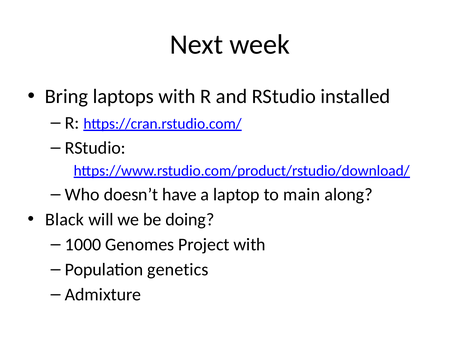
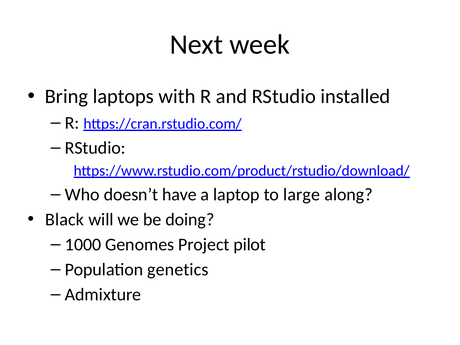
main: main -> large (302, 195)
Project with: with -> pilot (250, 245)
